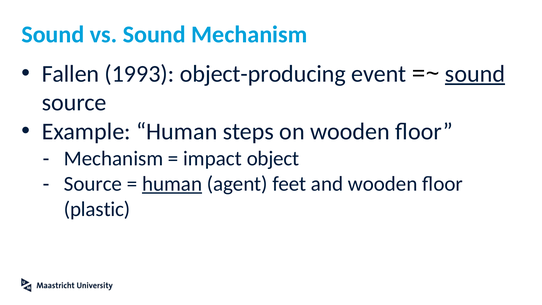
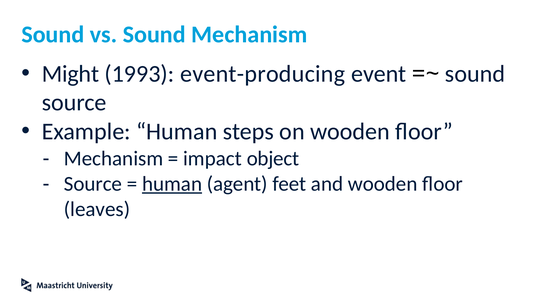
Fallen: Fallen -> Might (70, 74)
object-producing: object-producing -> event-producing (263, 74)
sound underline: present -> none (475, 74)
plastic: plastic -> leaves (97, 209)
